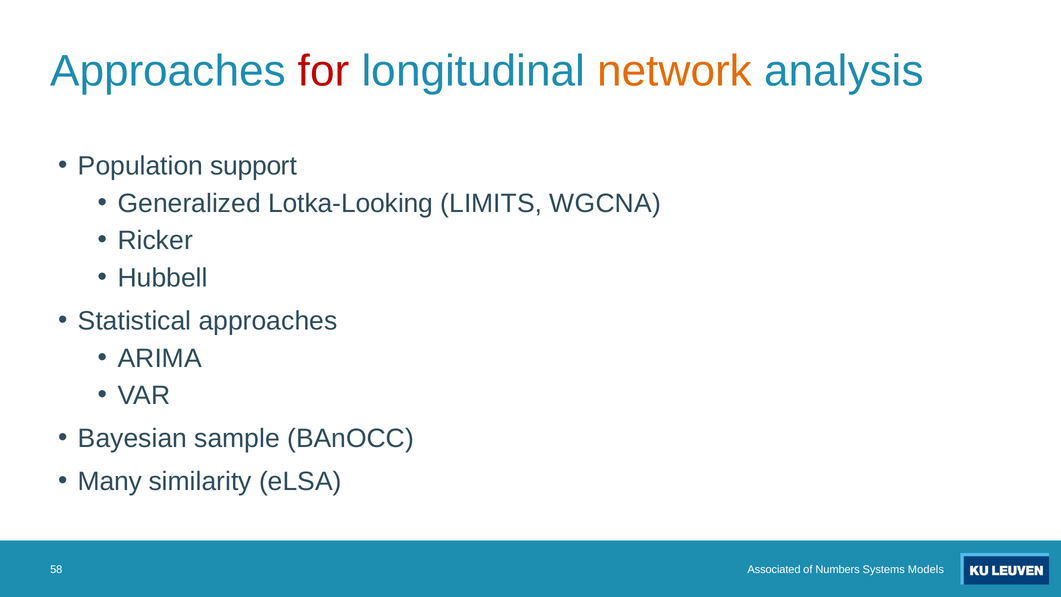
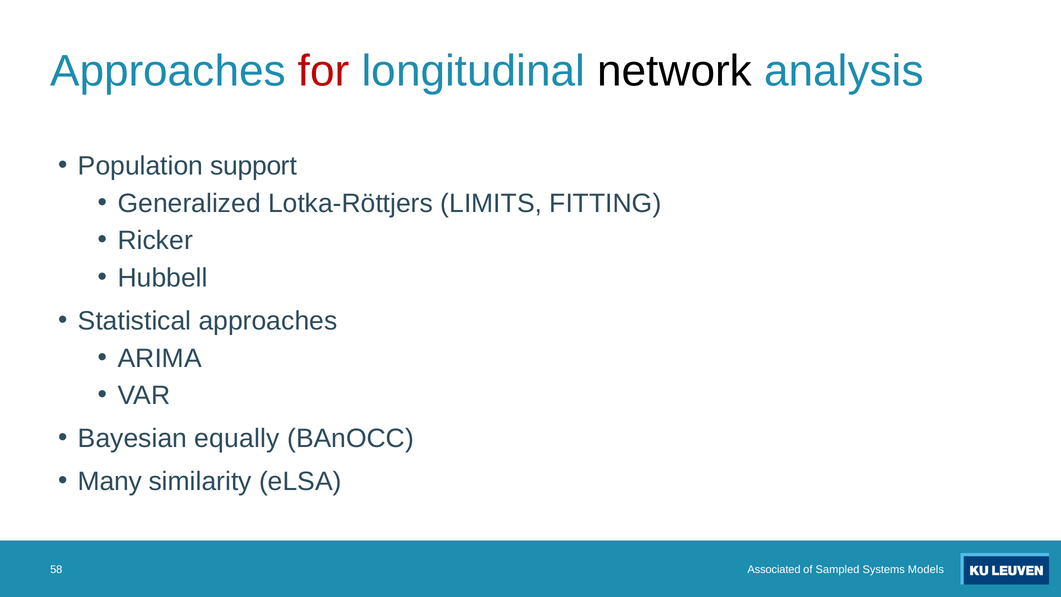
network colour: orange -> black (675, 71)
Lotka-Looking: Lotka-Looking -> Lotka-Röttjers (351, 203)
WGCNA: WGCNA -> FITTING (605, 203)
sample: sample -> equally (237, 438)
Numbers: Numbers -> Sampled (838, 569)
